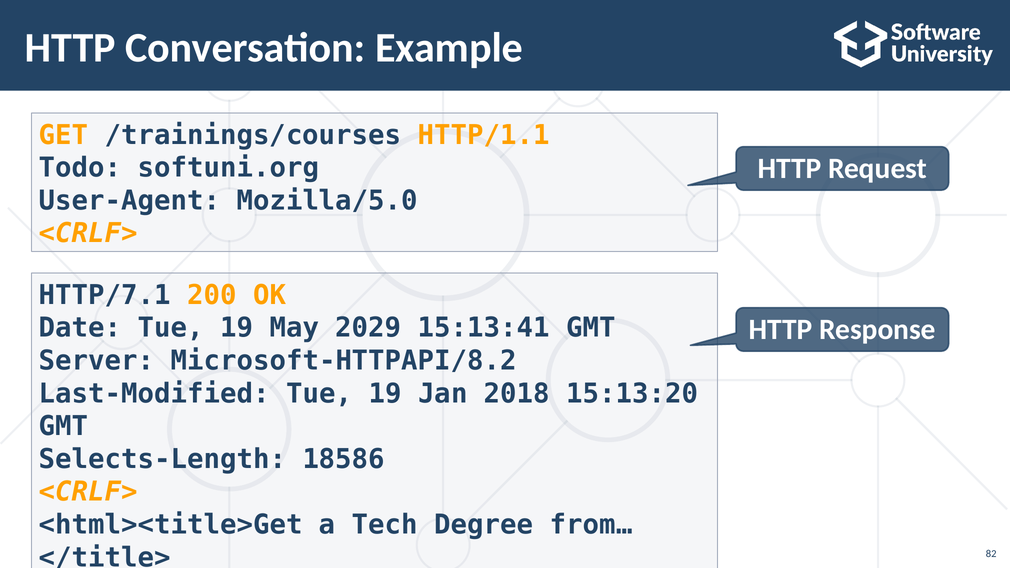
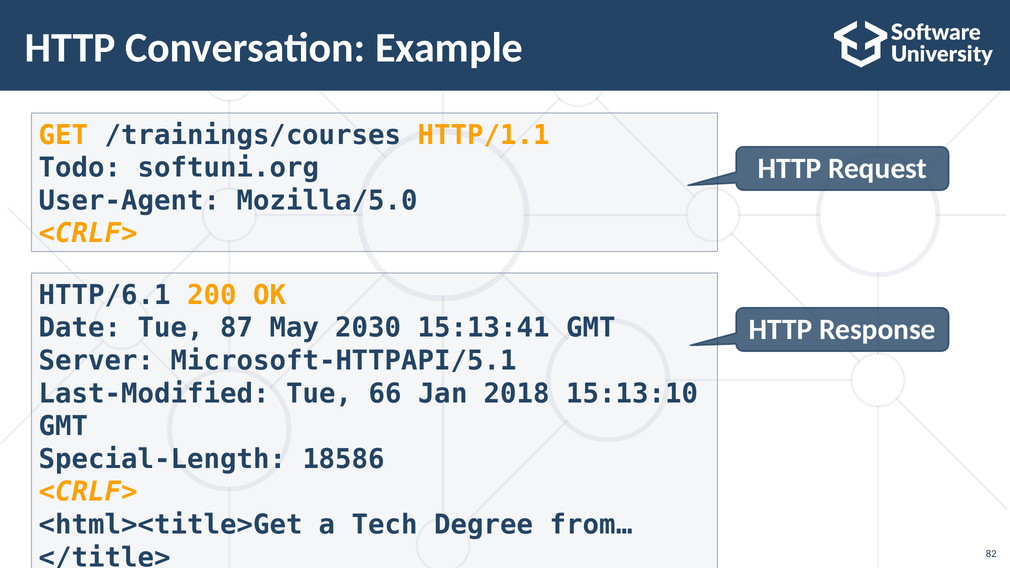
HTTP/7.1: HTTP/7.1 -> HTTP/6.1 (105, 295)
Date Tue 19: 19 -> 87 (237, 328)
2029: 2029 -> 2030 (368, 328)
Microsoft-HTTPAPI/8.2: Microsoft-HTTPAPI/8.2 -> Microsoft-HTTPAPI/5.1 (344, 361)
Last-Modified Tue 19: 19 -> 66 (385, 394)
15:13:20: 15:13:20 -> 15:13:10 (632, 394)
Selects-Length: Selects-Length -> Special-Length (163, 459)
